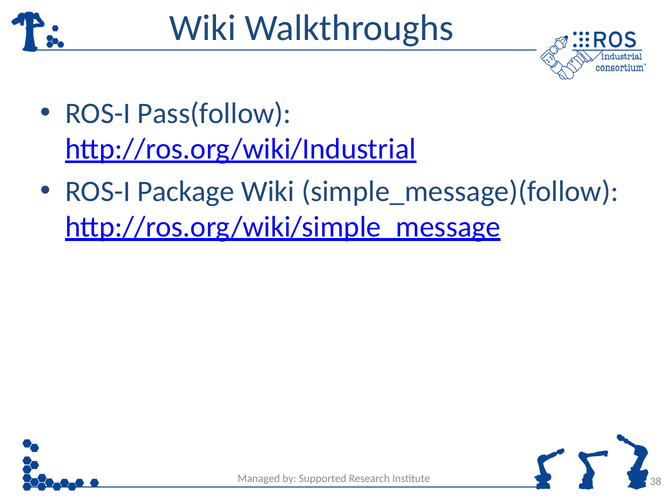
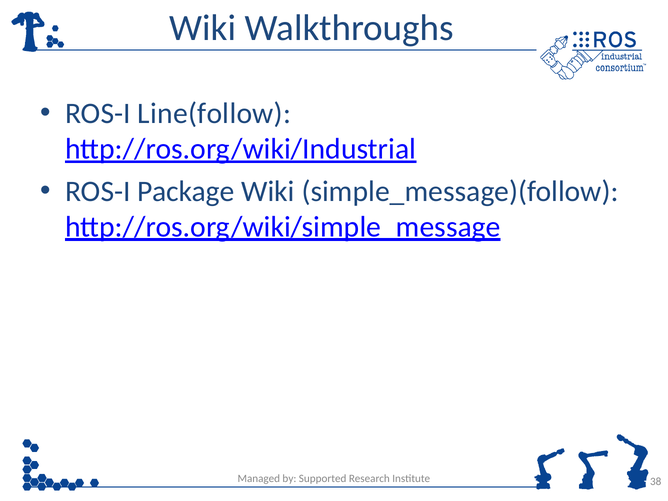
Pass(follow: Pass(follow -> Line(follow (214, 113)
